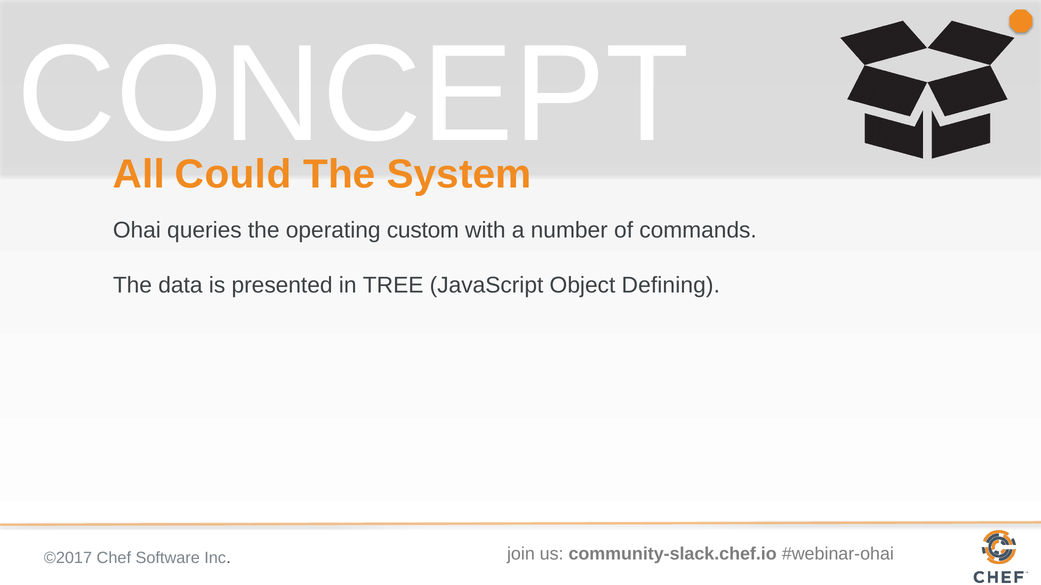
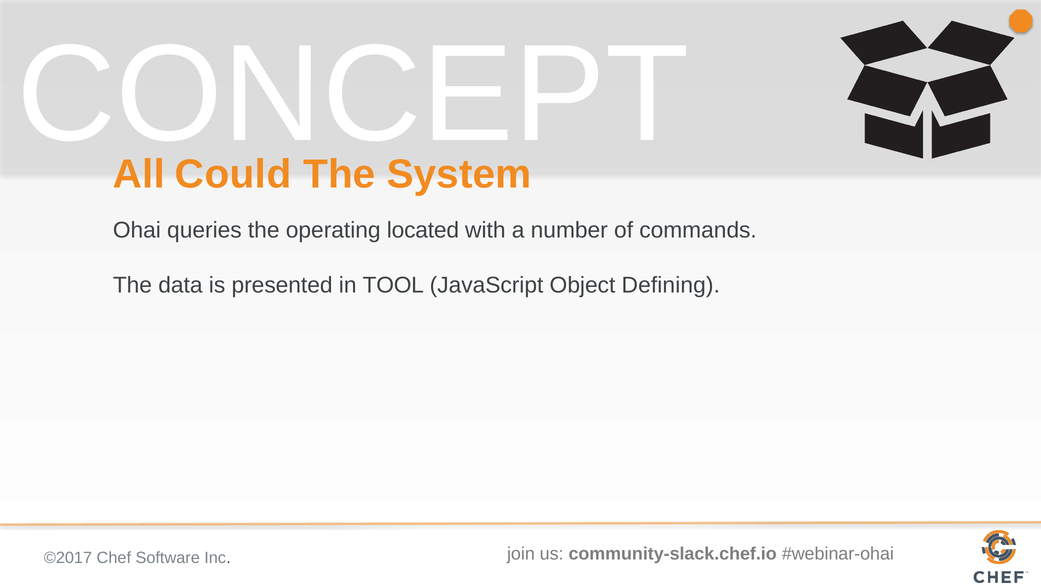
custom: custom -> located (423, 231)
TREE: TREE -> TOOL (393, 285)
